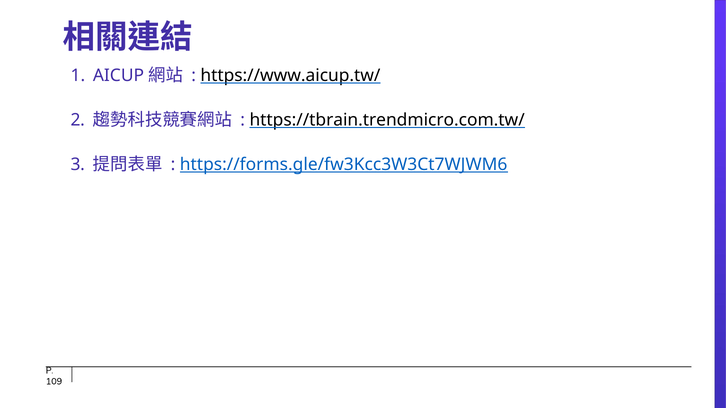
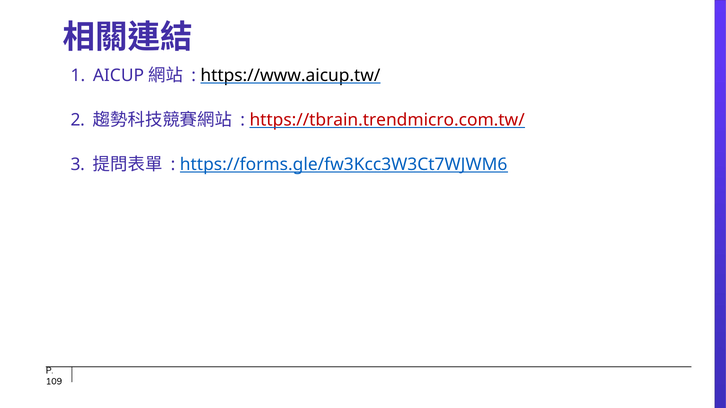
https://tbrain.trendmicro.com.tw/ colour: black -> red (387, 120)
